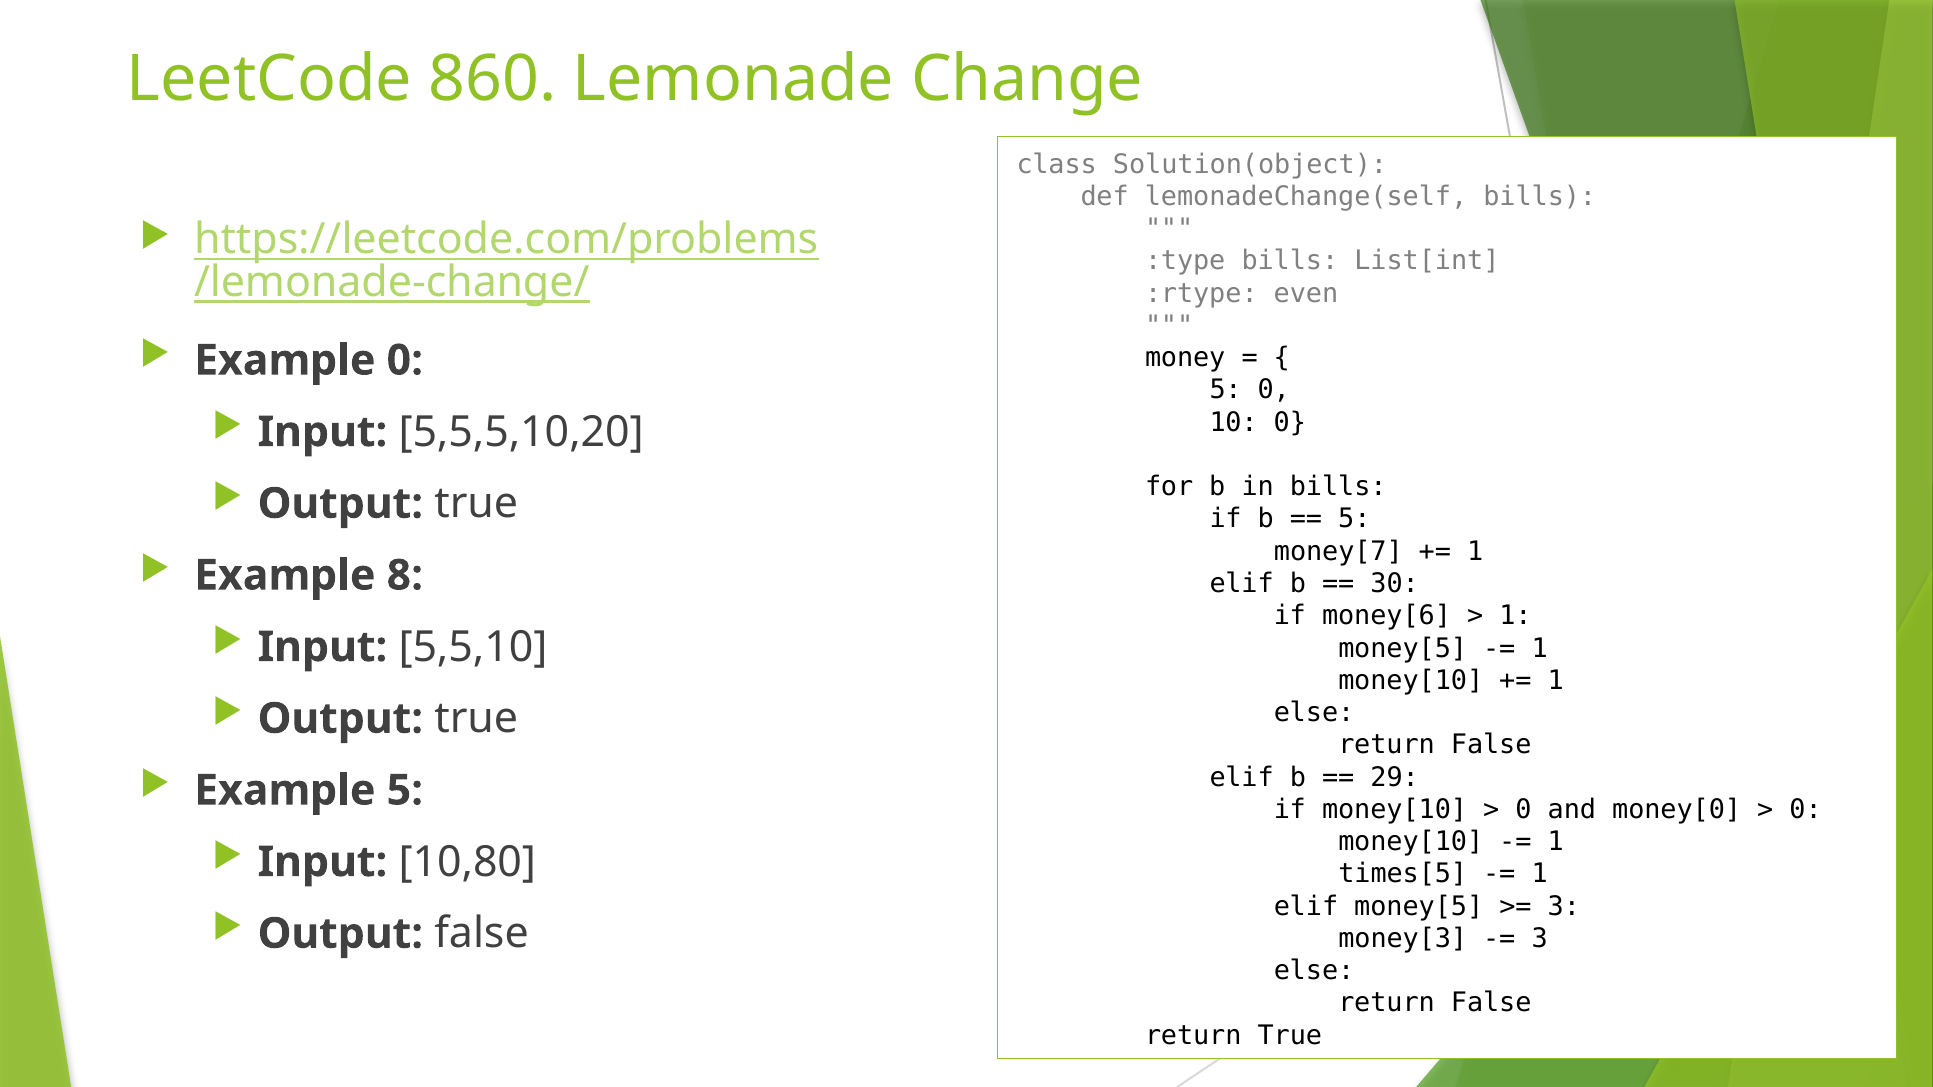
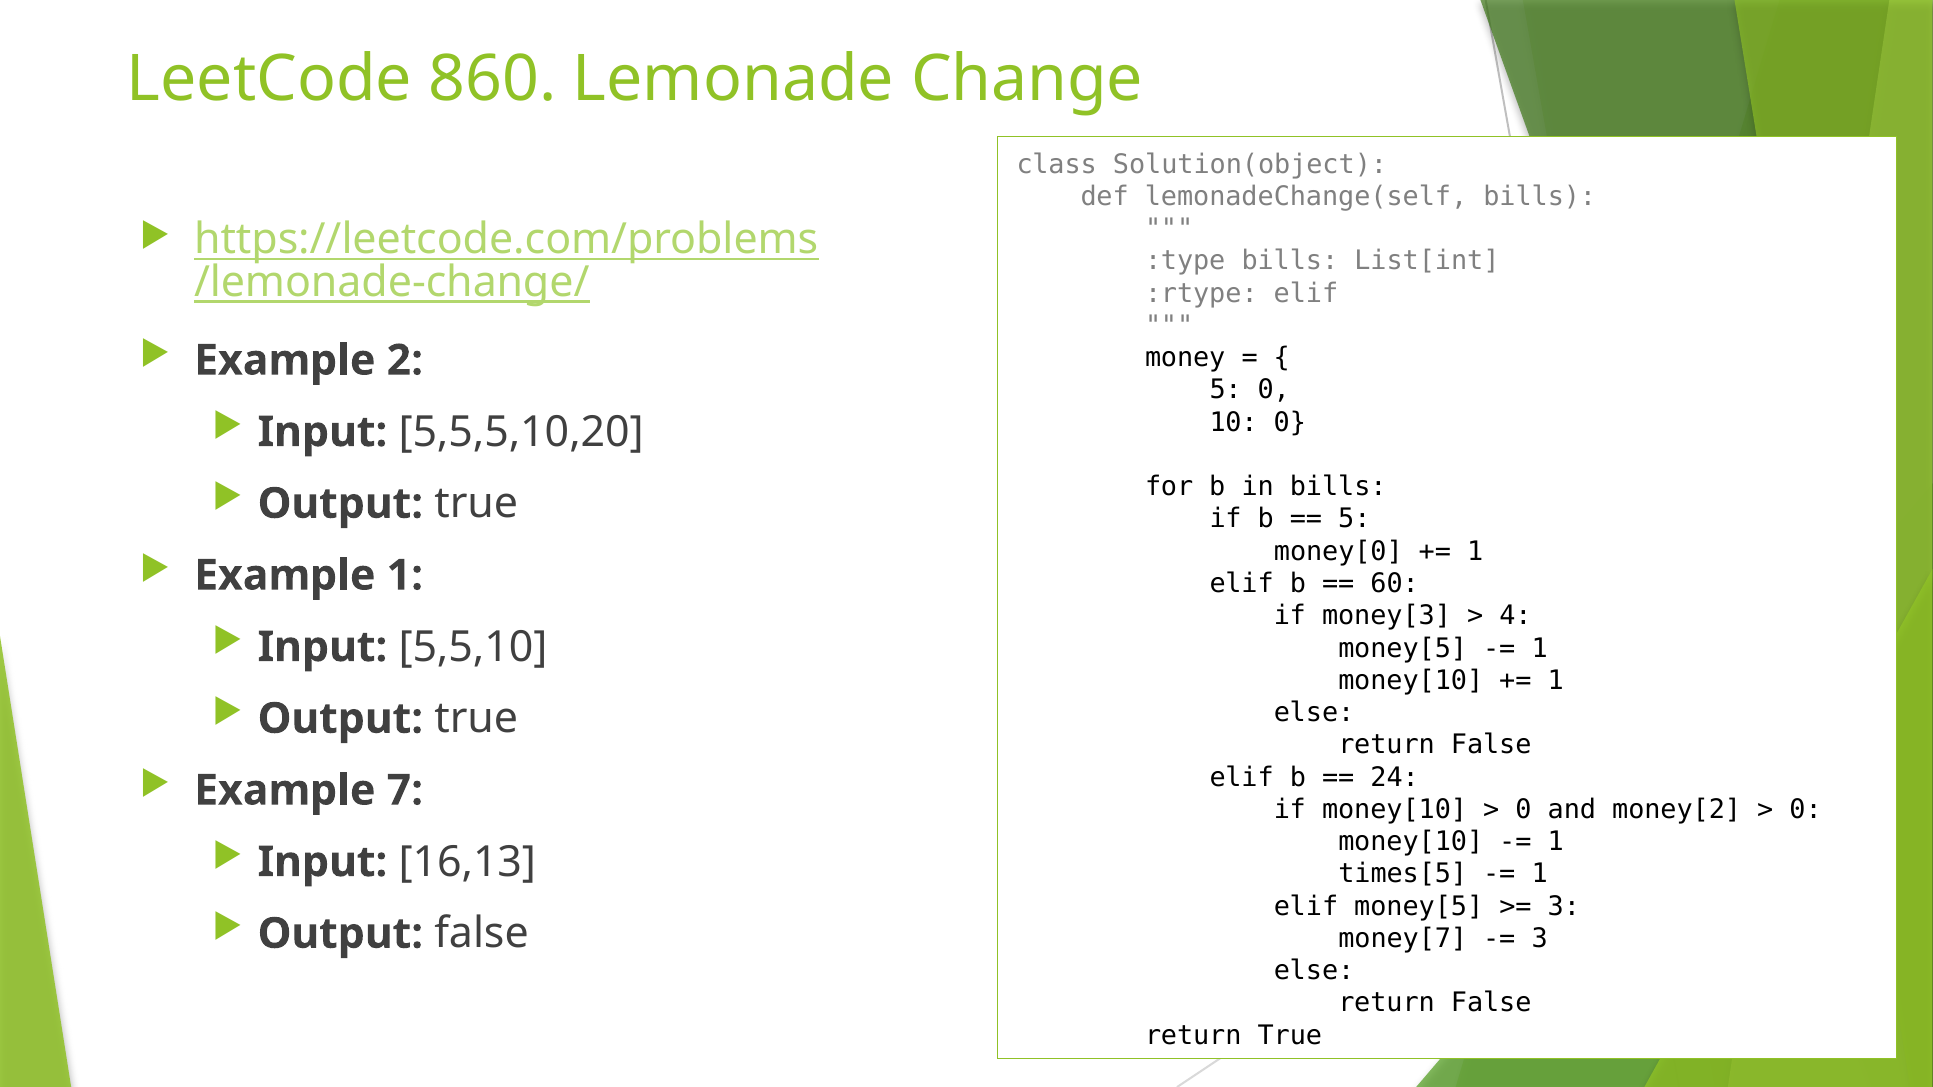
:rtype even: even -> elif (1306, 293)
Example 0: 0 -> 2 (405, 360)
money[7: money[7 -> money[0 (1338, 552)
Example 8: 8 -> 1 (405, 576)
30: 30 -> 60 (1395, 584)
money[6: money[6 -> money[3 (1387, 616)
1: 1 -> 4 (1515, 616)
29: 29 -> 24 (1395, 777)
Example 5: 5 -> 7 (405, 791)
money[0: money[0 -> money[2 (1677, 810)
10,80: 10,80 -> 16,13 (467, 862)
money[3: money[3 -> money[7 (1403, 939)
